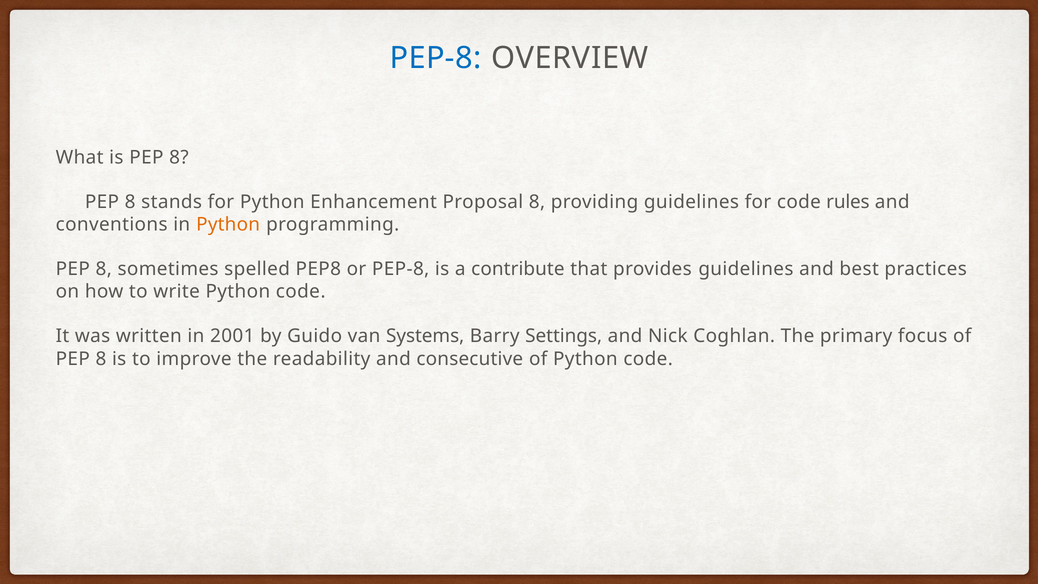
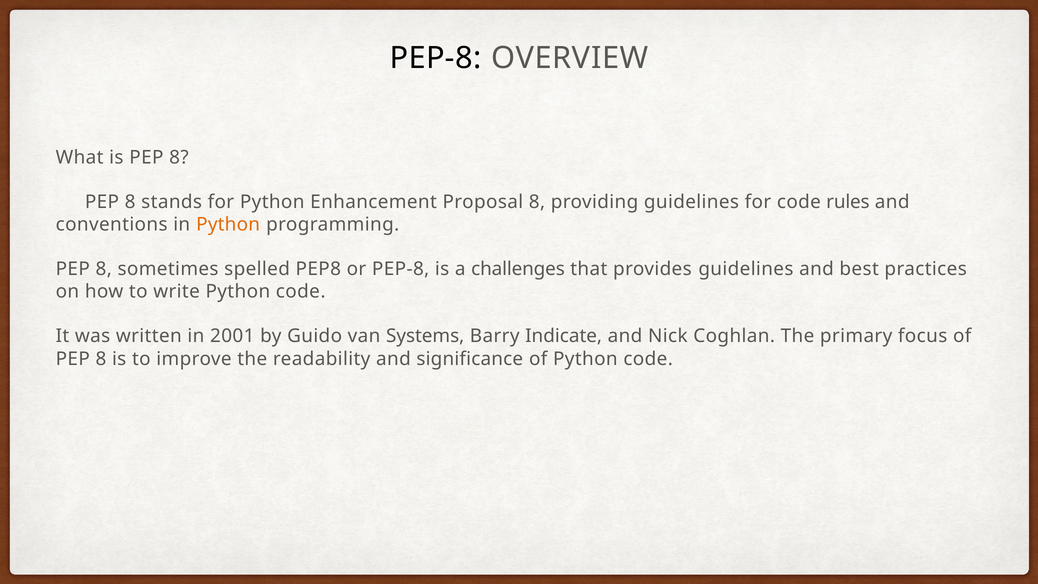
PEP-8 colour: blue -> black (436, 58)
contribute: contribute -> challenges (518, 269)
Settings: Settings -> Indicate (564, 336)
consecutive: consecutive -> significance (470, 359)
